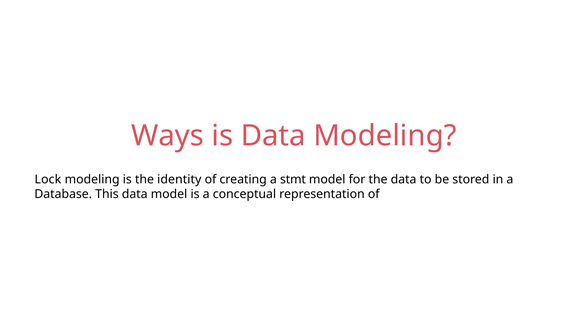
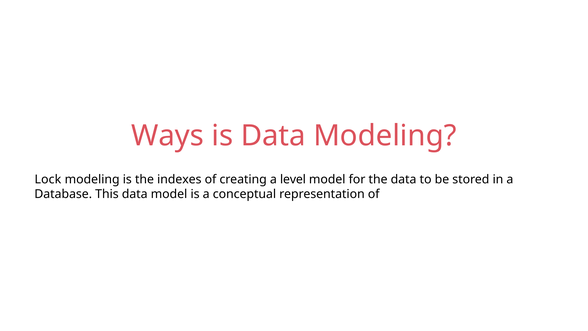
identity: identity -> indexes (179, 179)
stmt: stmt -> level (293, 179)
